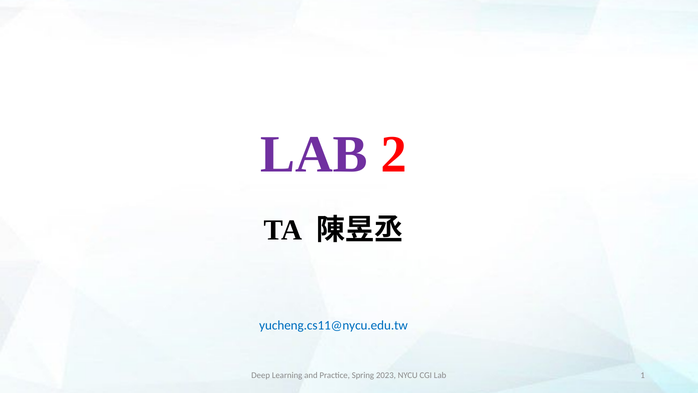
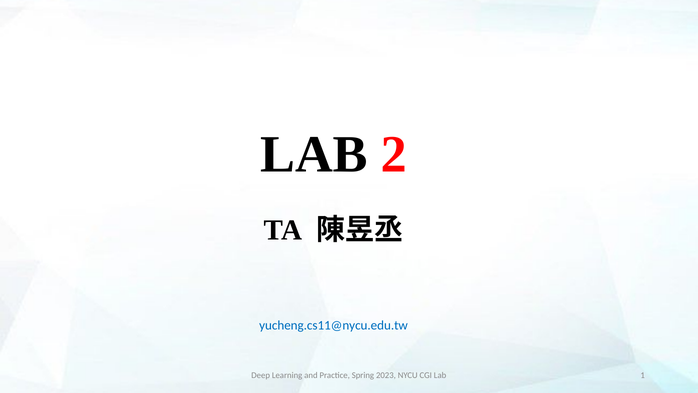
LAB colour: purple -> black (314, 154)
